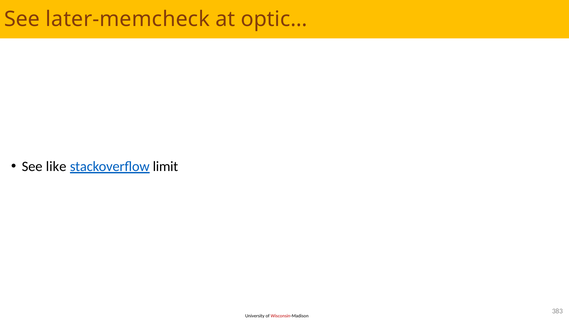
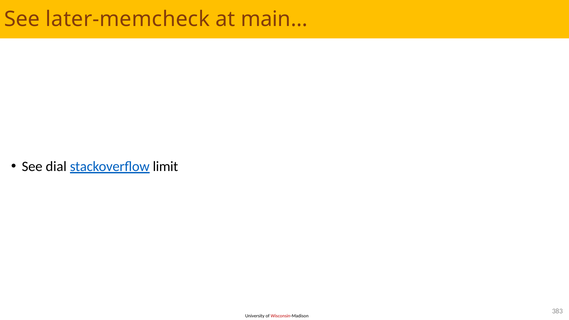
optic…: optic… -> main… (274, 19)
like: like -> dial (56, 167)
